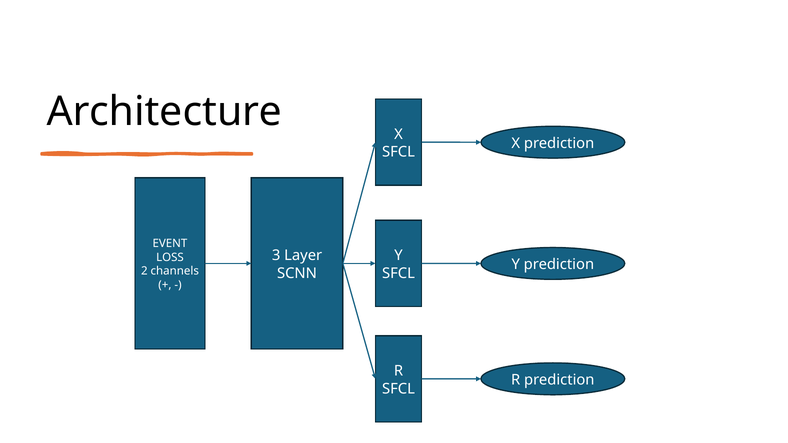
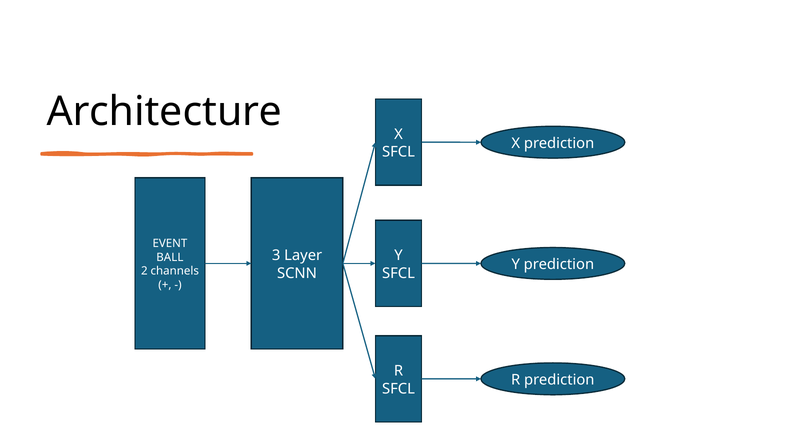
LOSS: LOSS -> BALL (170, 257)
